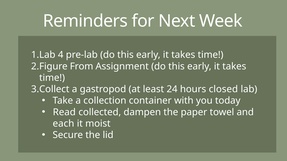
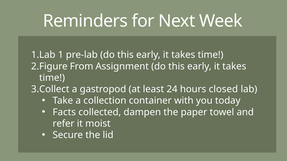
4: 4 -> 1 (61, 55)
Read: Read -> Facts (64, 112)
each: each -> refer (64, 124)
